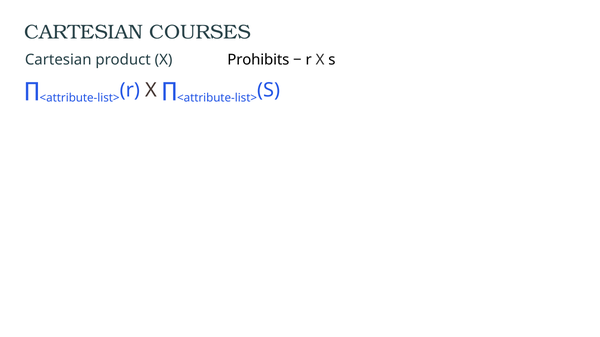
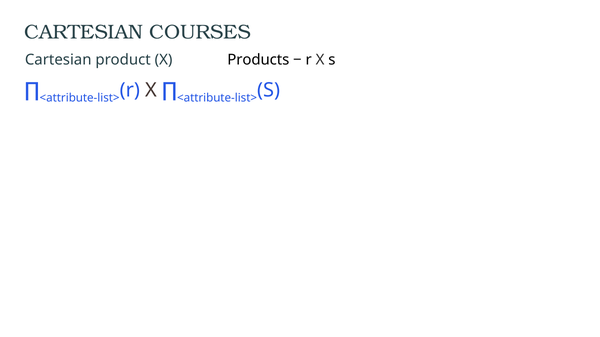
Prohibits: Prohibits -> Products (258, 60)
